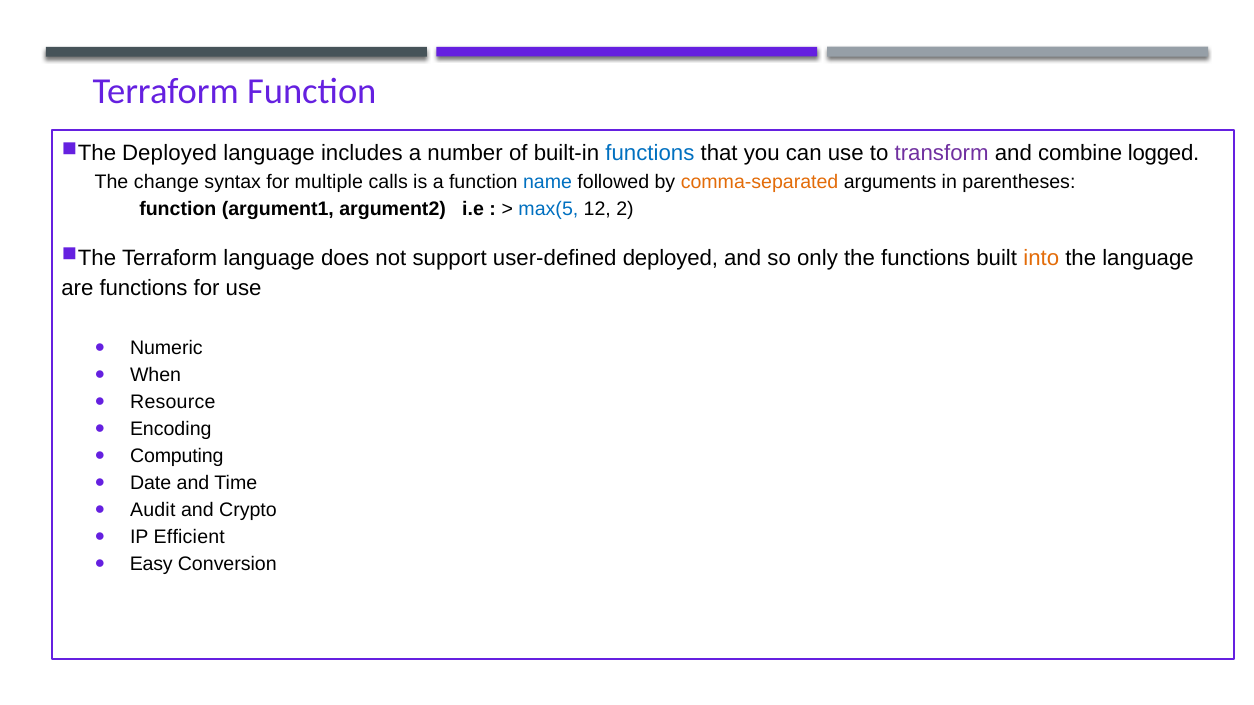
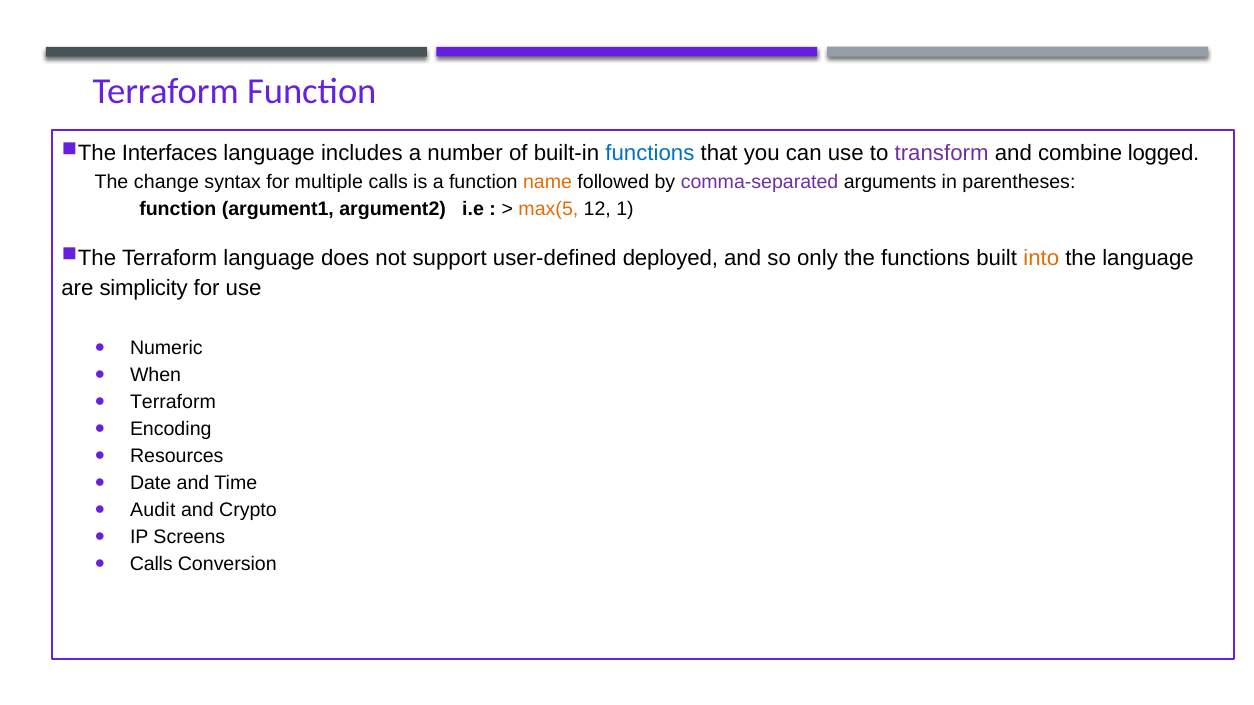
Deployed: Deployed -> Interfaces (170, 154)
name colour: blue -> orange (548, 182)
comma-separated colour: orange -> purple (760, 182)
max(5 colour: blue -> orange (548, 209)
2: 2 -> 1 (625, 209)
are functions: functions -> simplicity (144, 289)
Resource: Resource -> Terraform (173, 402)
Computing: Computing -> Resources (177, 456)
Efficient: Efficient -> Screens (189, 537)
Easy: Easy -> Calls (151, 564)
